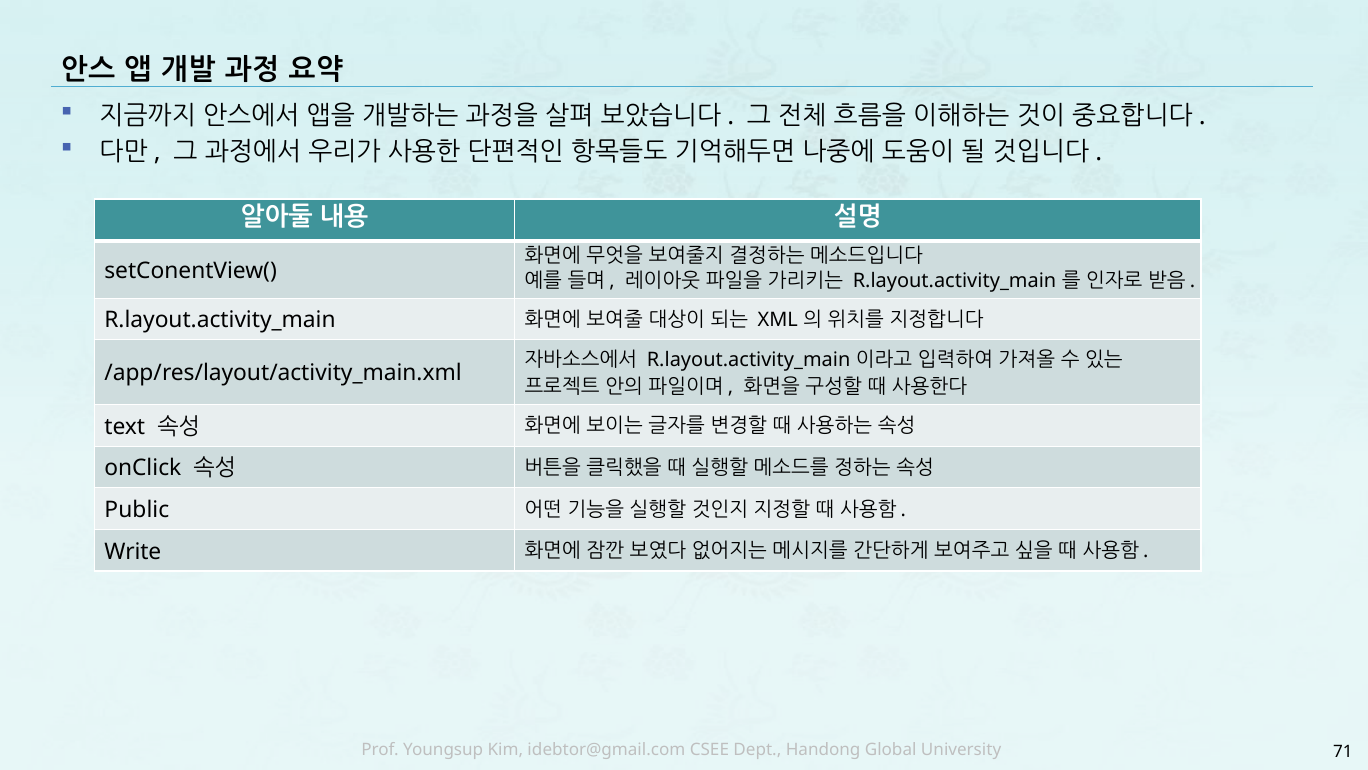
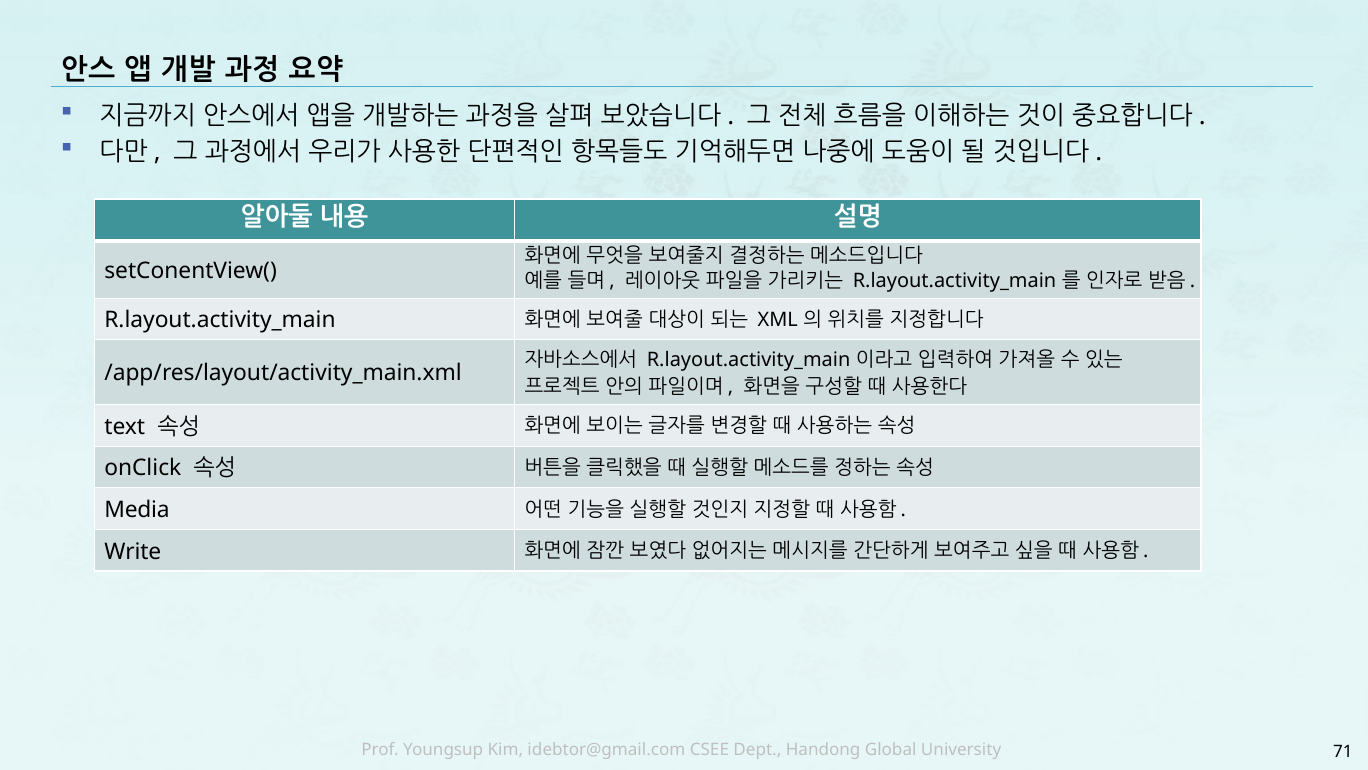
Public: Public -> Media (137, 510)
